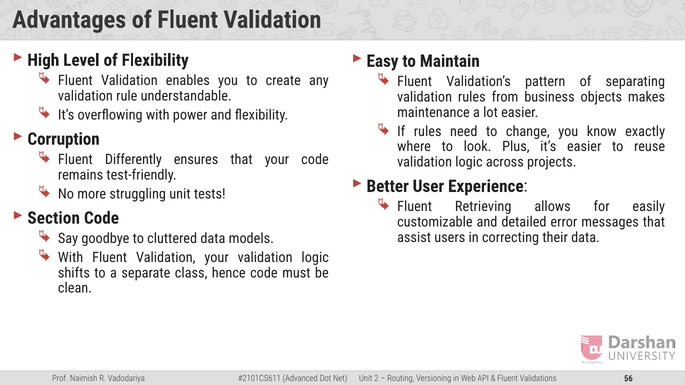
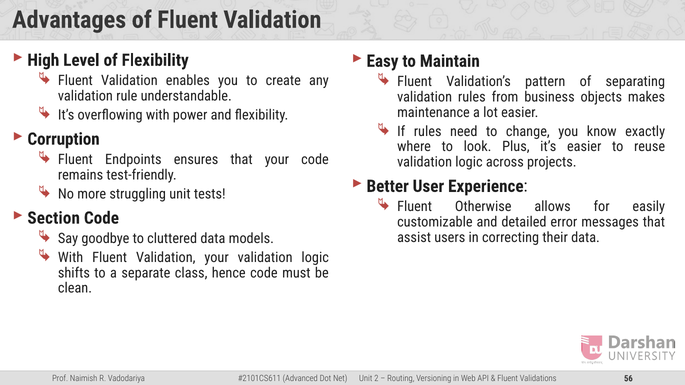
Differently: Differently -> Endpoints (133, 160)
Retrieving: Retrieving -> Otherwise (483, 207)
